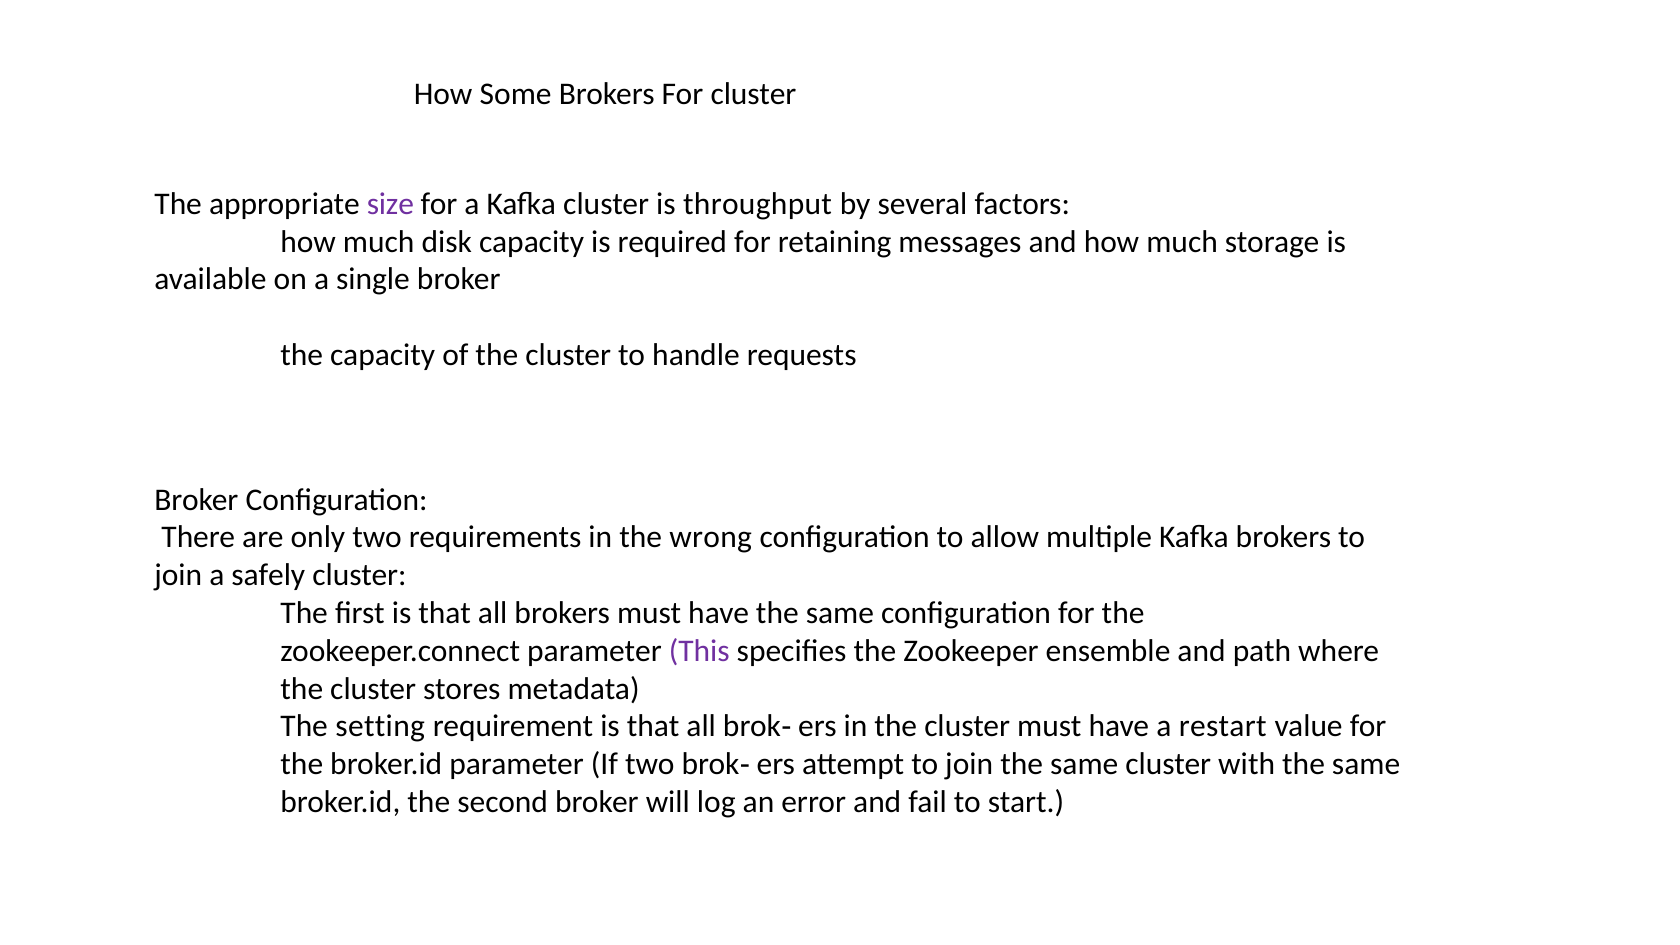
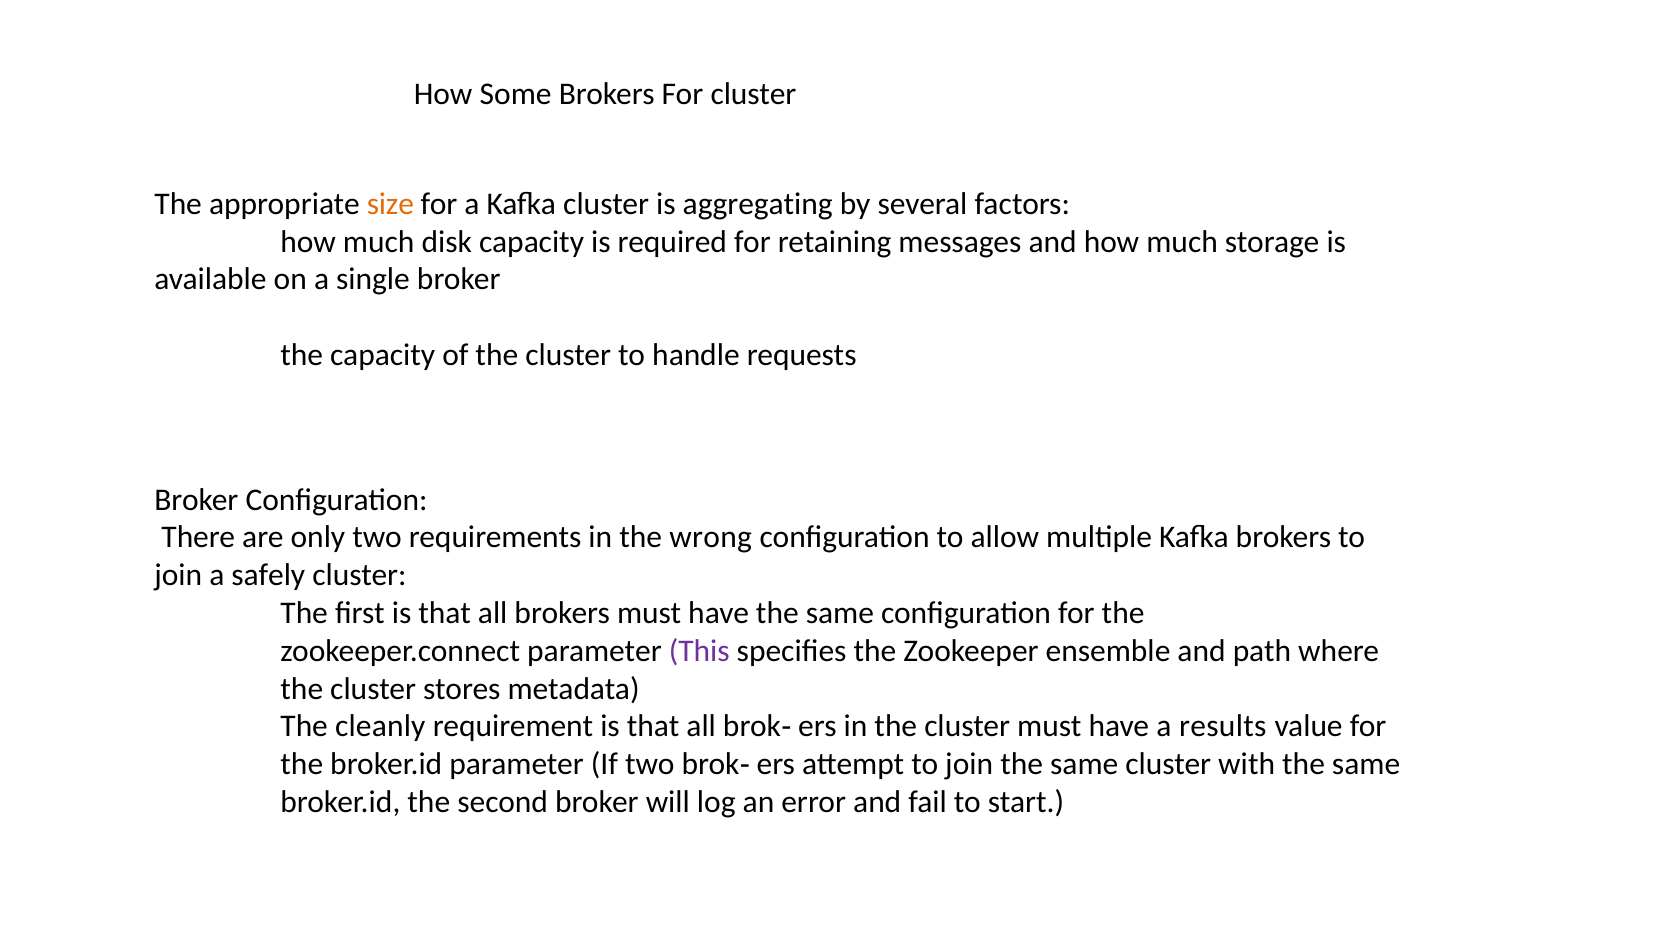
size colour: purple -> orange (390, 204)
throughput: throughput -> aggregating (758, 204)
setting: setting -> cleanly (380, 727)
restart: restart -> results (1223, 727)
